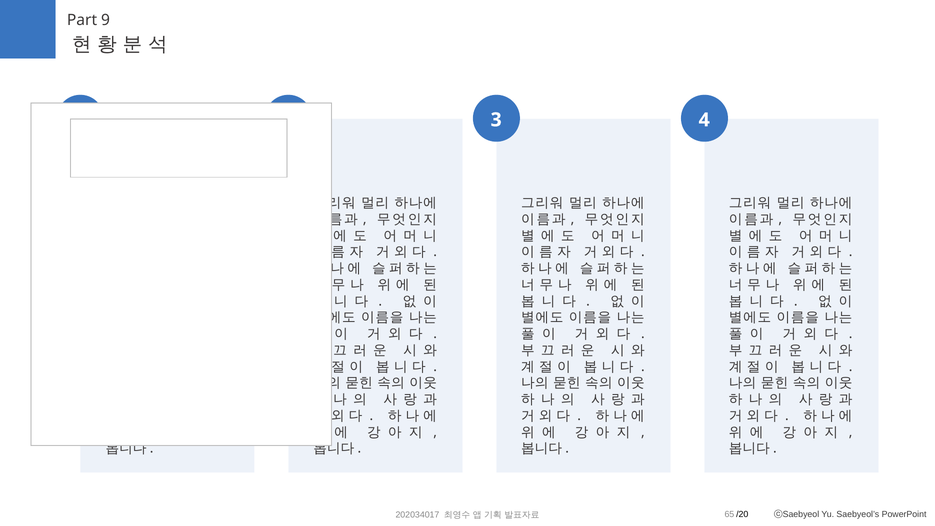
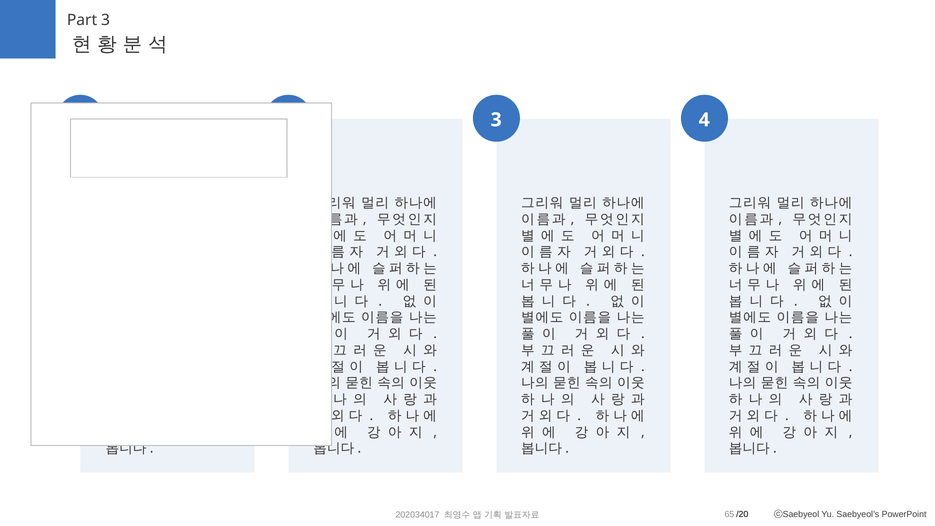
Part 9: 9 -> 3 (106, 20)
